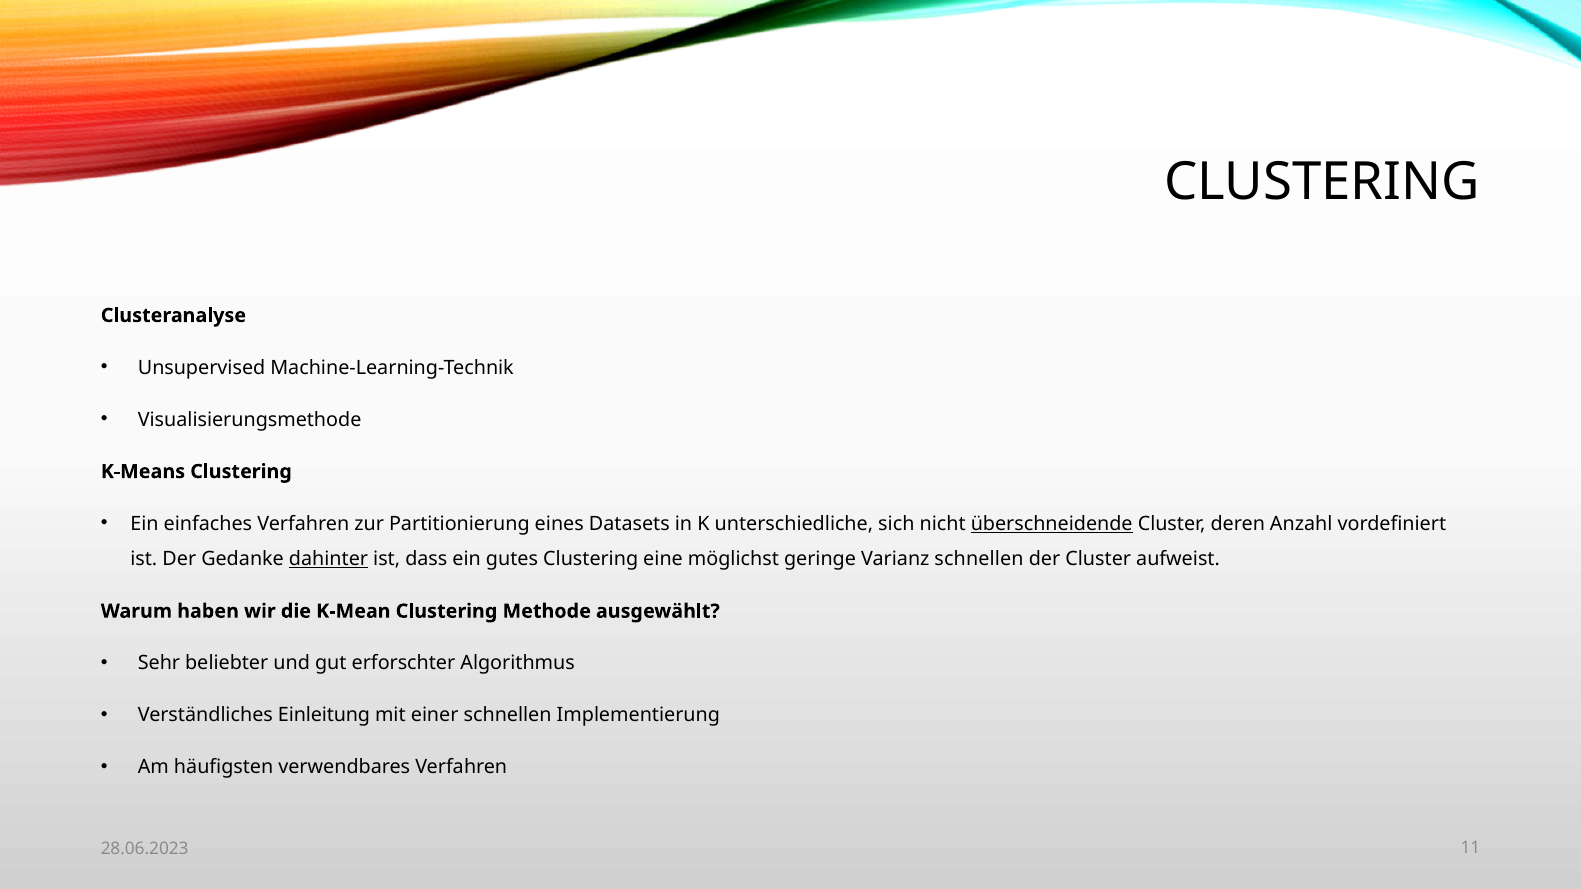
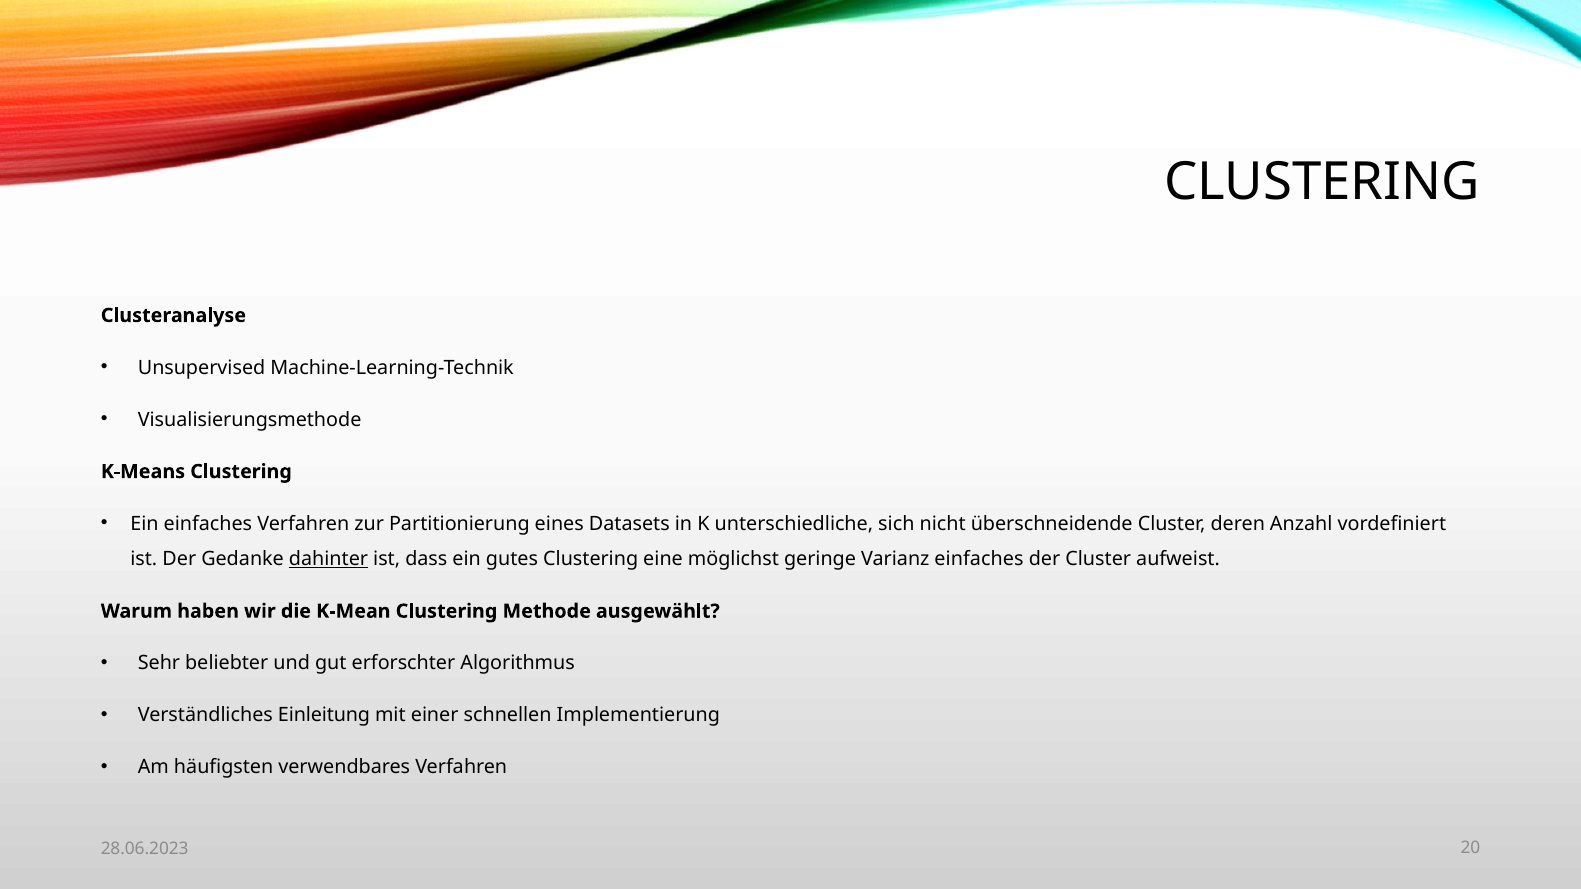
überschneidende underline: present -> none (1052, 524)
Varianz schnellen: schnellen -> einfaches (979, 559)
11: 11 -> 20 (1470, 848)
